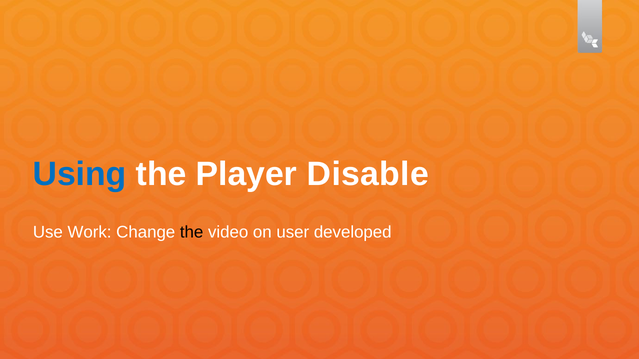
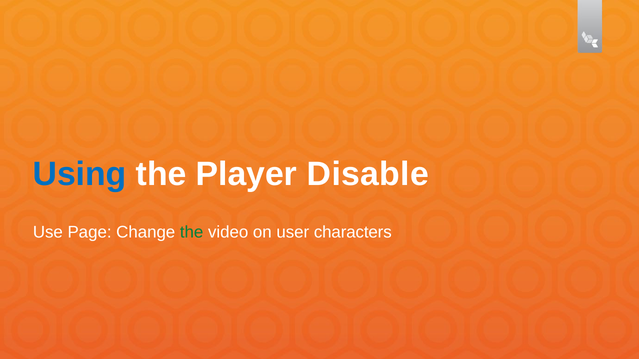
Work: Work -> Page (90, 233)
the colour: black -> green (192, 233)
developed: developed -> characters (353, 233)
